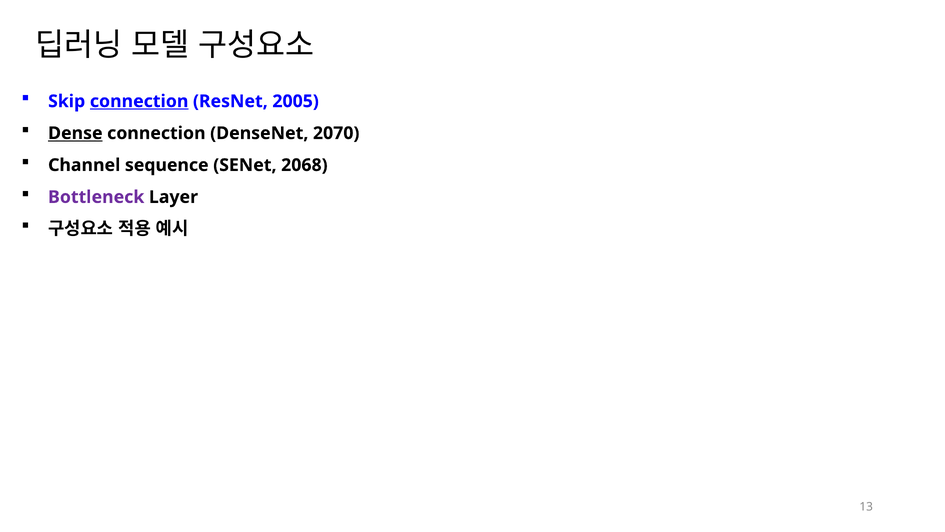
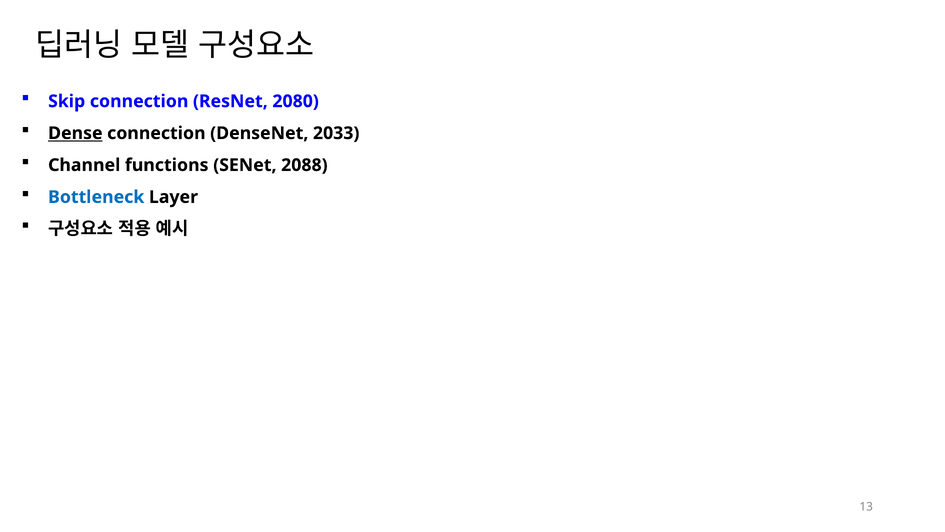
connection underline: present -> none (139, 101)
2005: 2005 -> 2080 (296, 101)
2070: 2070 -> 2033 (336, 133)
sequence: sequence -> functions (167, 165)
2068: 2068 -> 2088 (304, 165)
Bottleneck colour: purple -> blue (96, 197)
